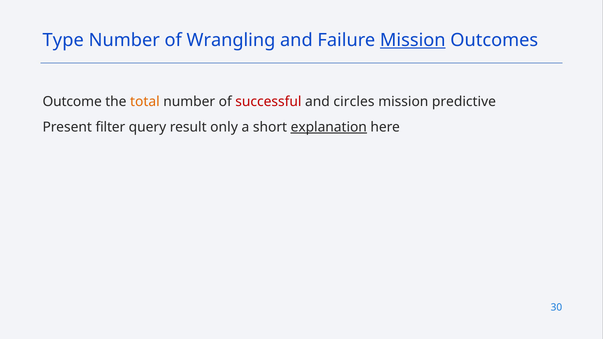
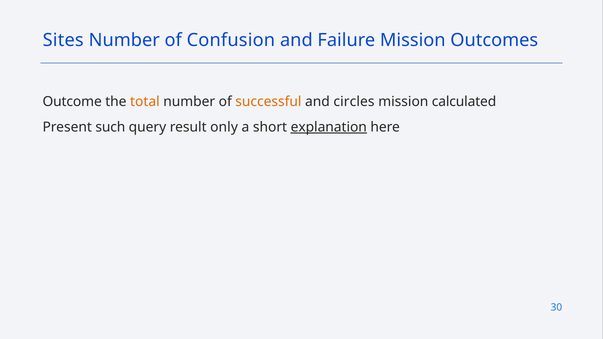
Type: Type -> Sites (63, 40)
Wrangling: Wrangling -> Confusion (231, 40)
Mission underline: present -> none (413, 40)
successful colour: red -> orange (268, 102)
predictive: predictive -> calculated (464, 102)
filter: filter -> such (110, 127)
